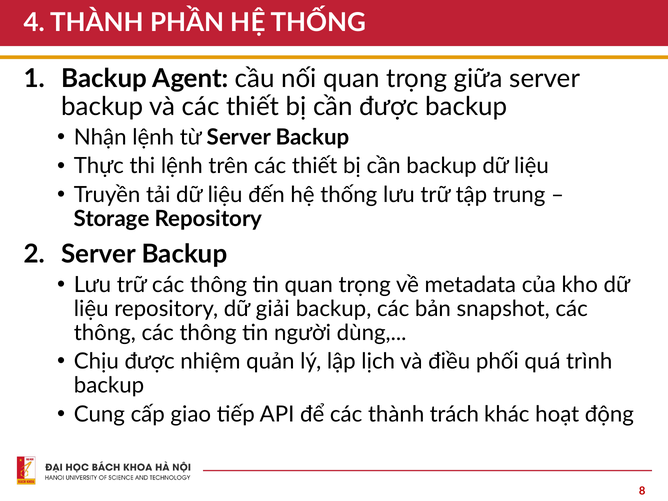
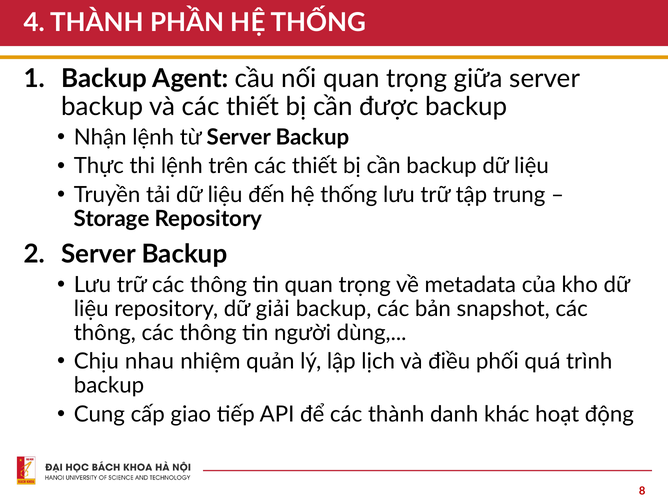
Chịu được: được -> nhau (149, 362)
trách: trách -> danh (454, 414)
